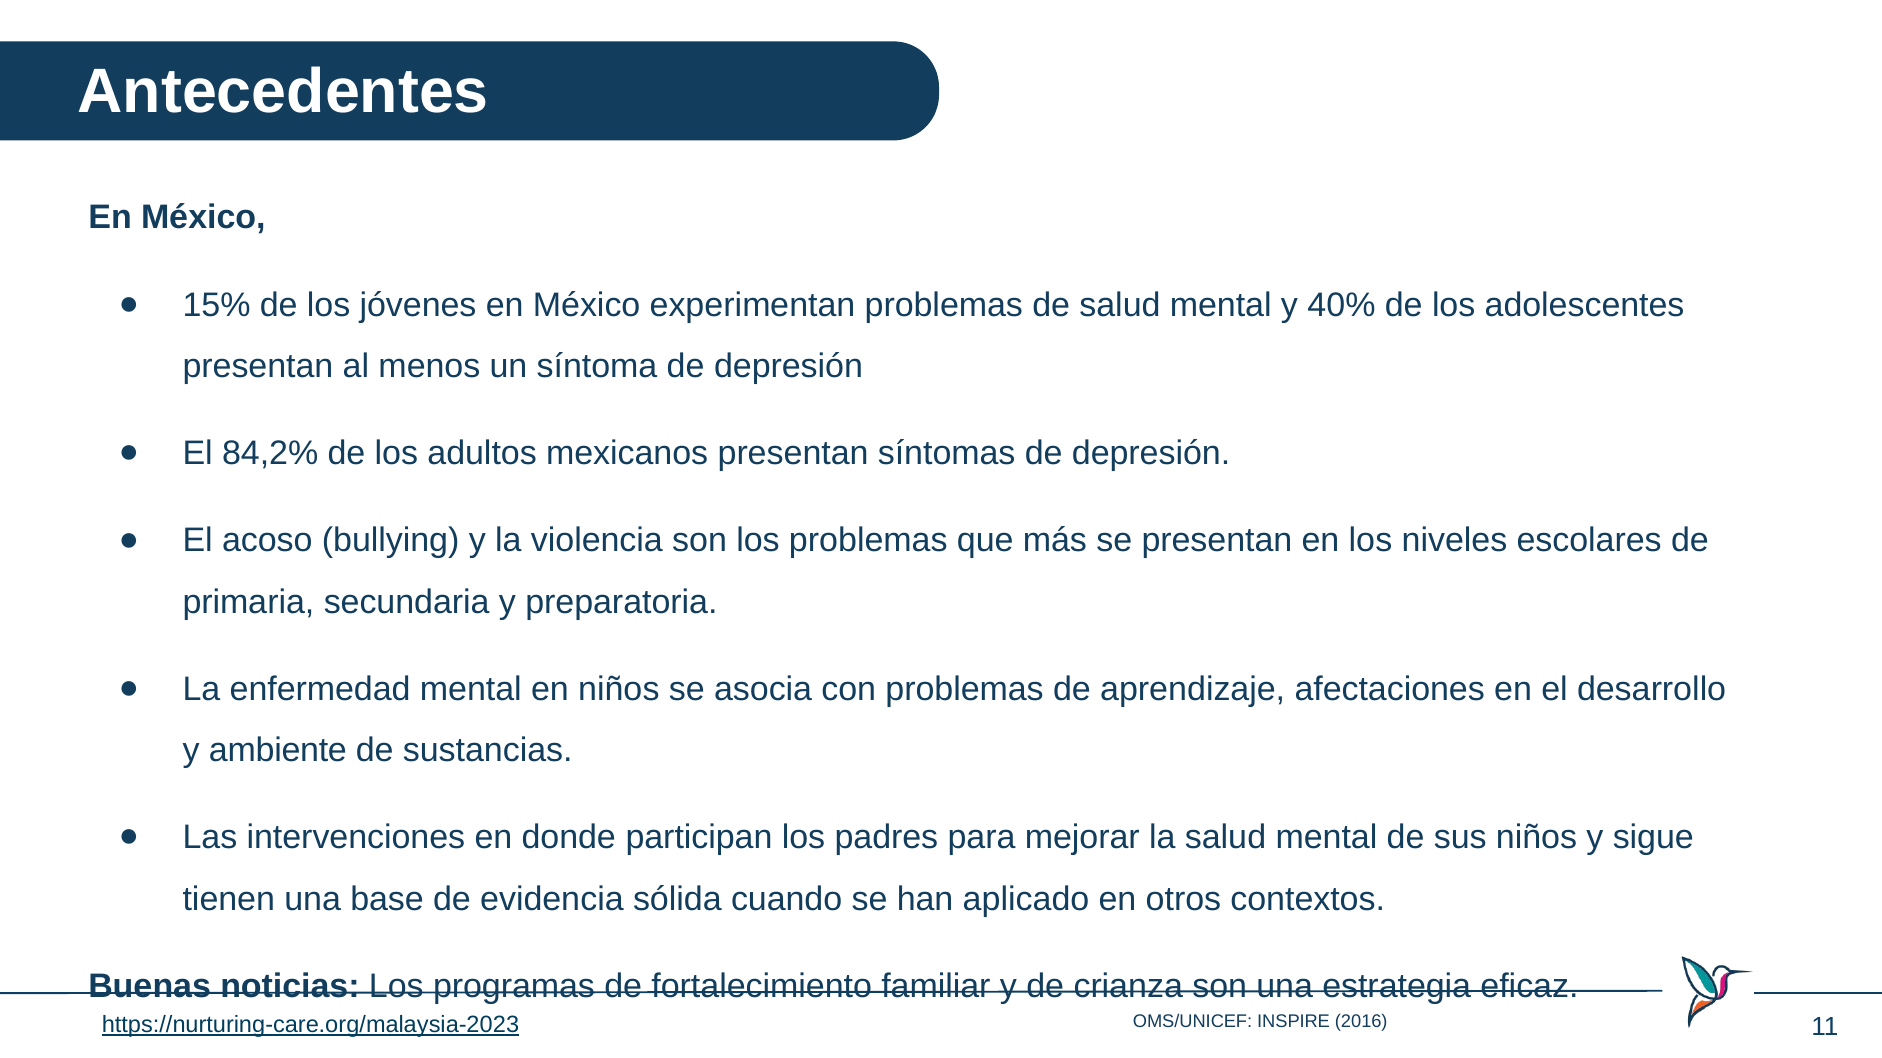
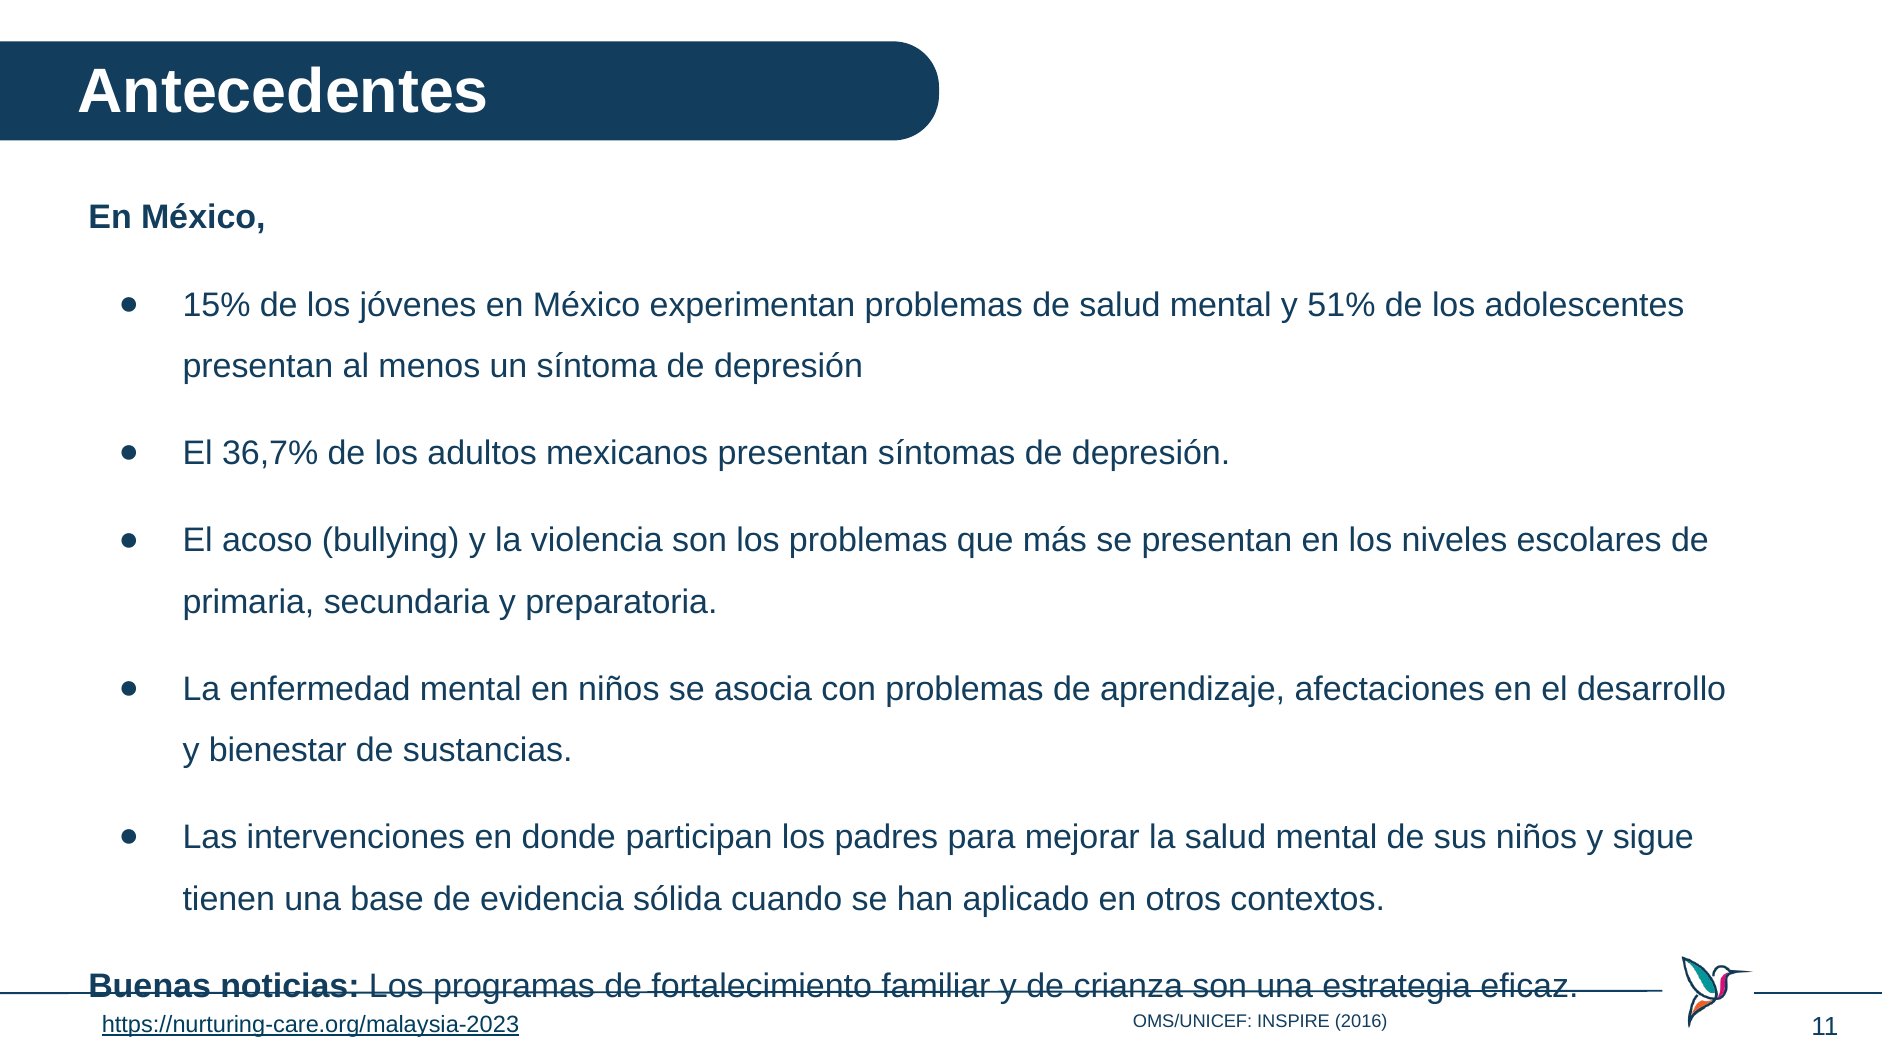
40%: 40% -> 51% (1341, 305)
84,2%: 84,2% -> 36,7% (270, 454)
ambiente: ambiente -> bienestar (278, 751)
